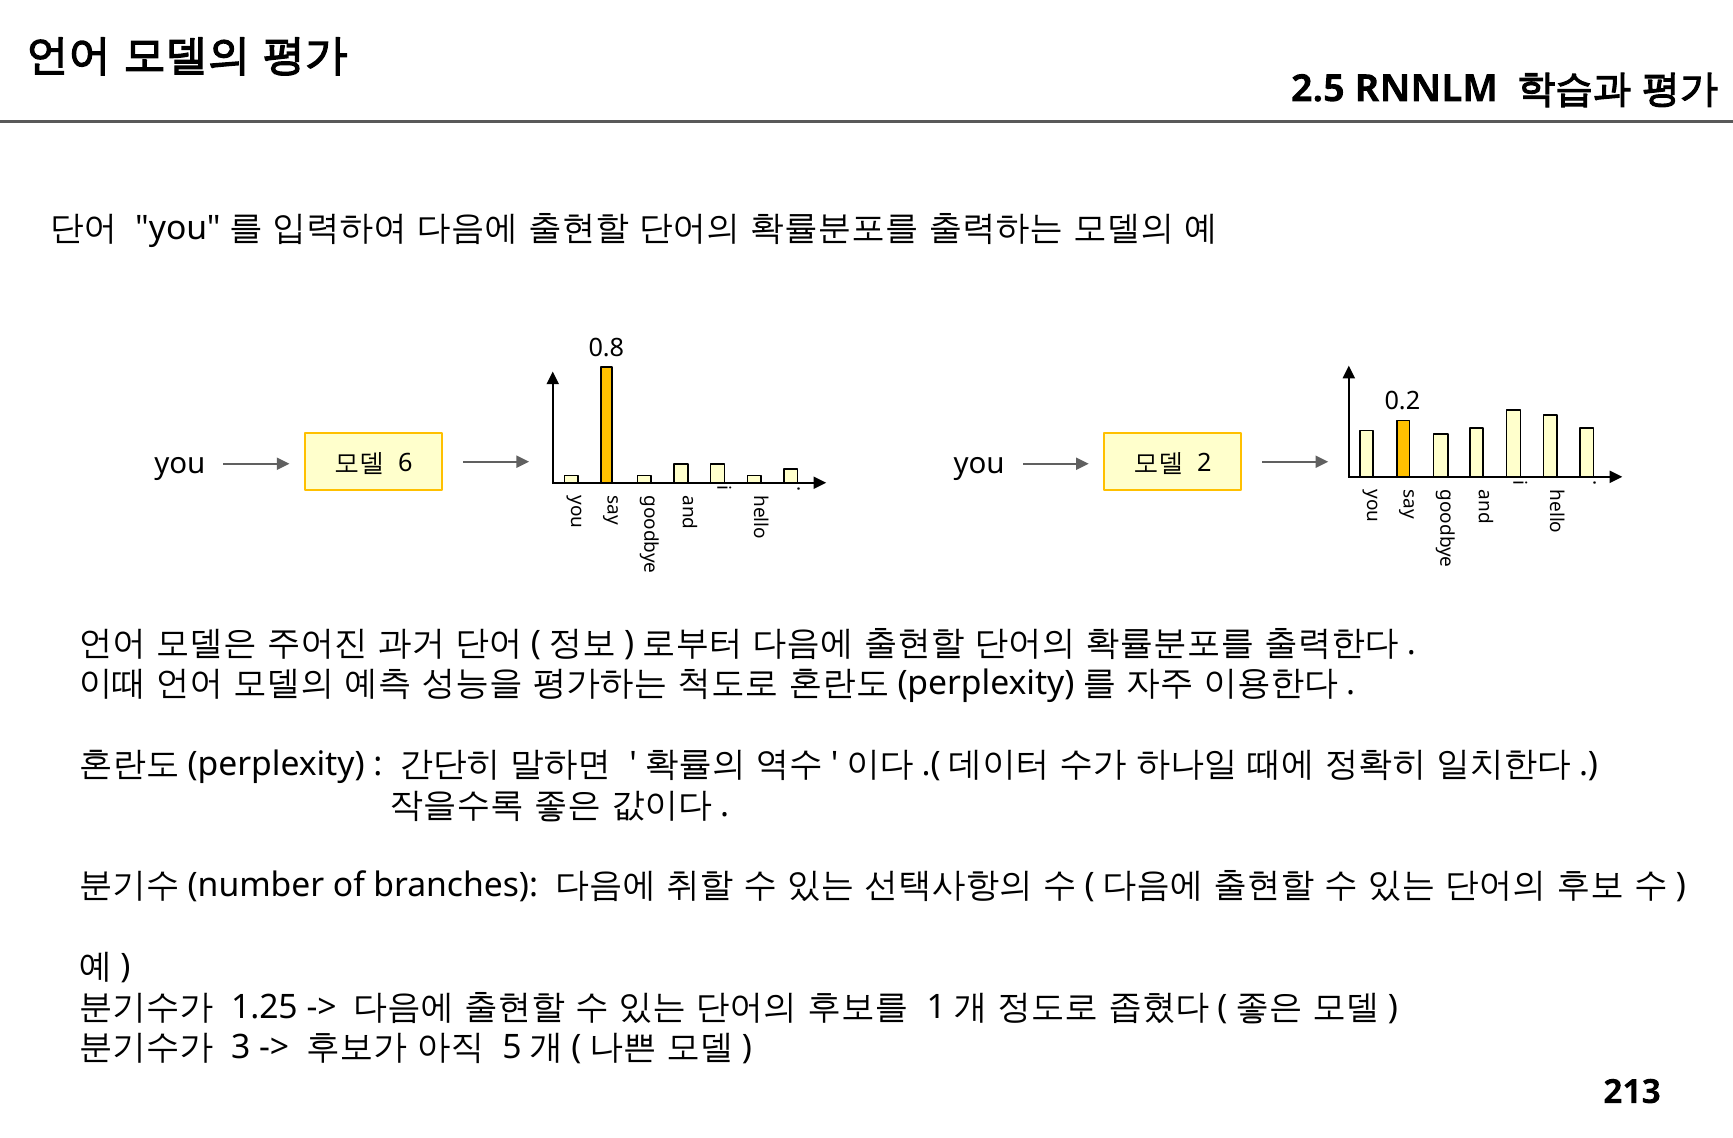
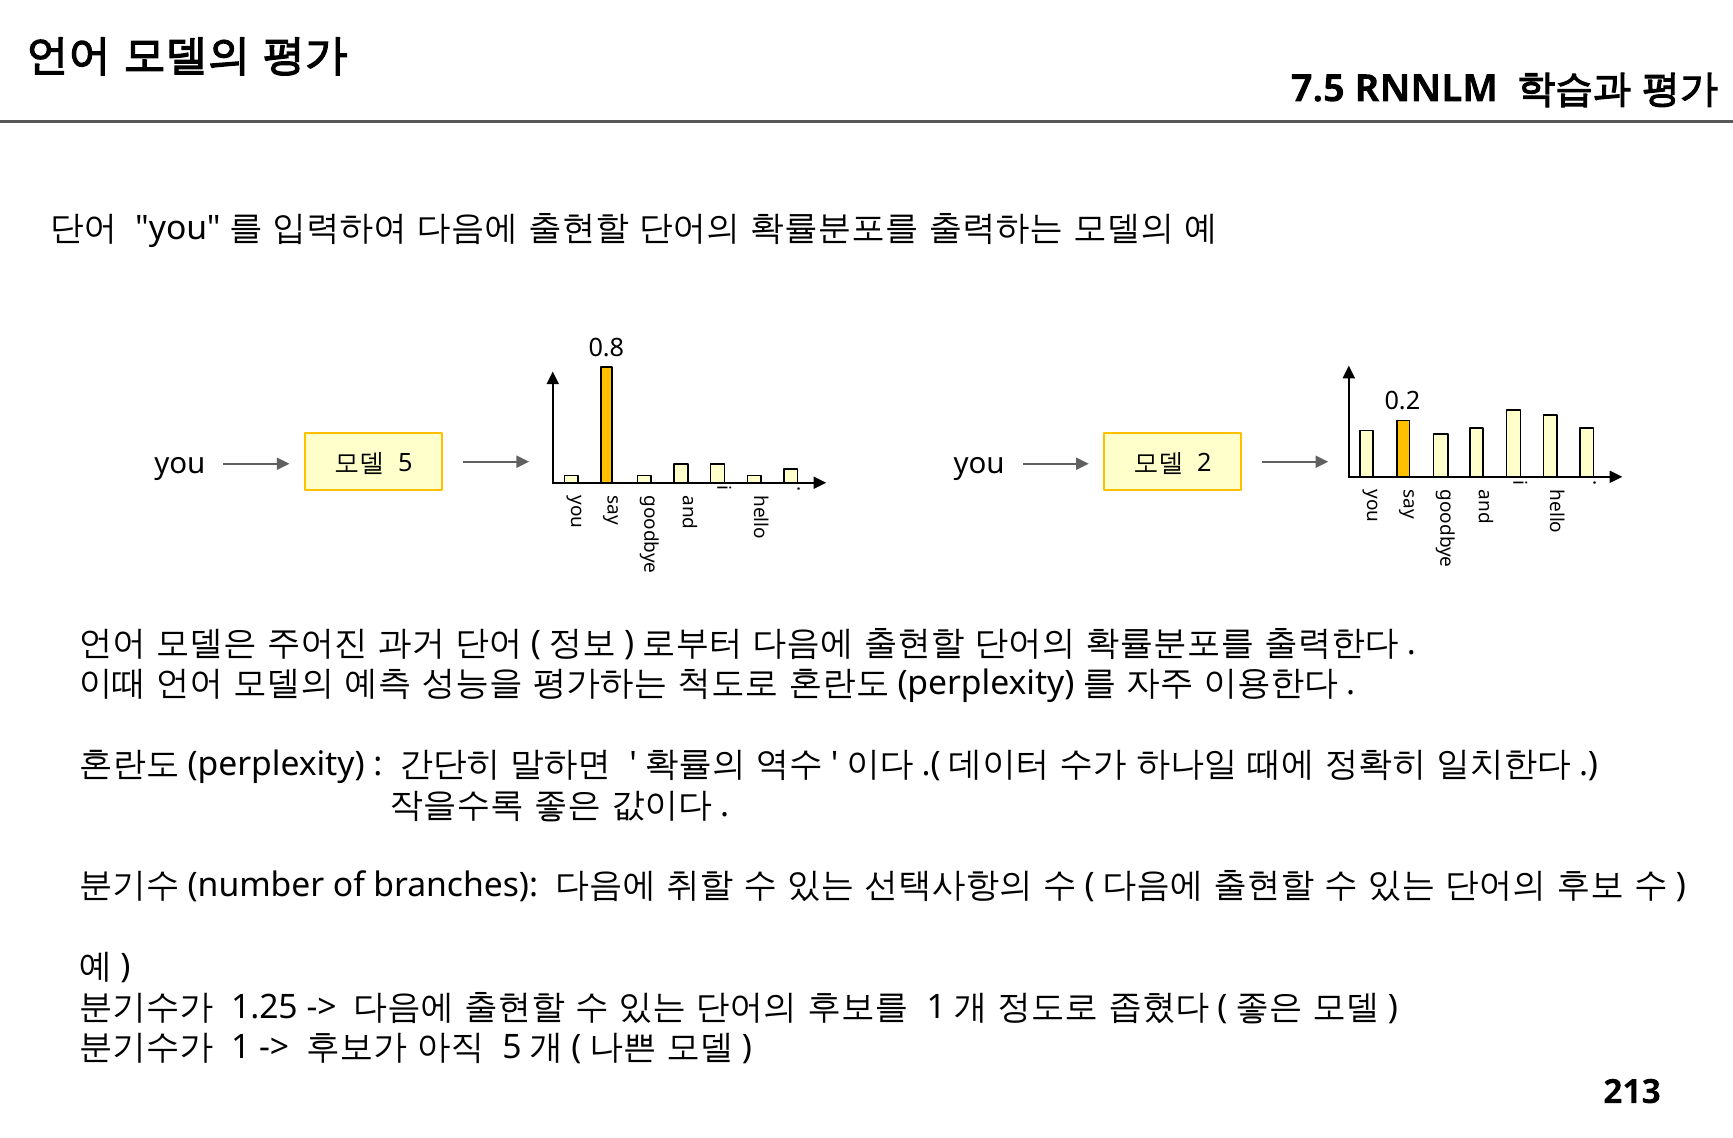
2.5: 2.5 -> 7.5 (1318, 89)
6: 6 -> 5 (405, 464)
3: 3 -> 1 (241, 1048)
